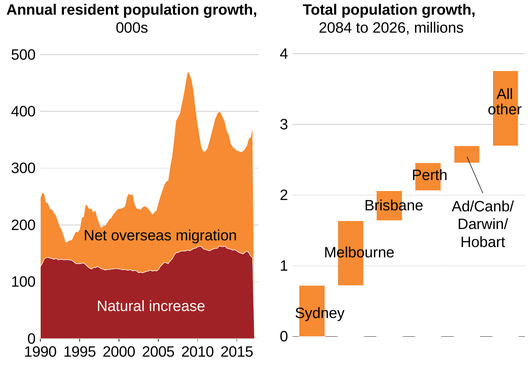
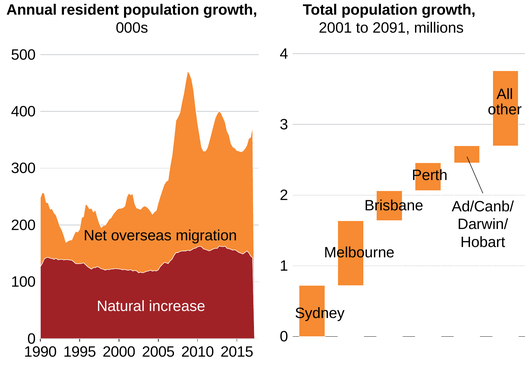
2084: 2084 -> 2001 (335, 28)
2026: 2026 -> 2091 (391, 28)
